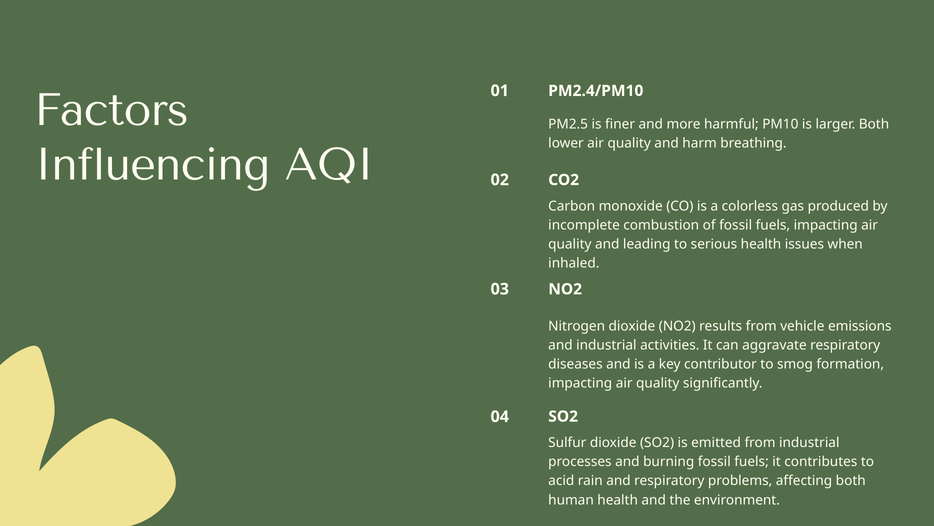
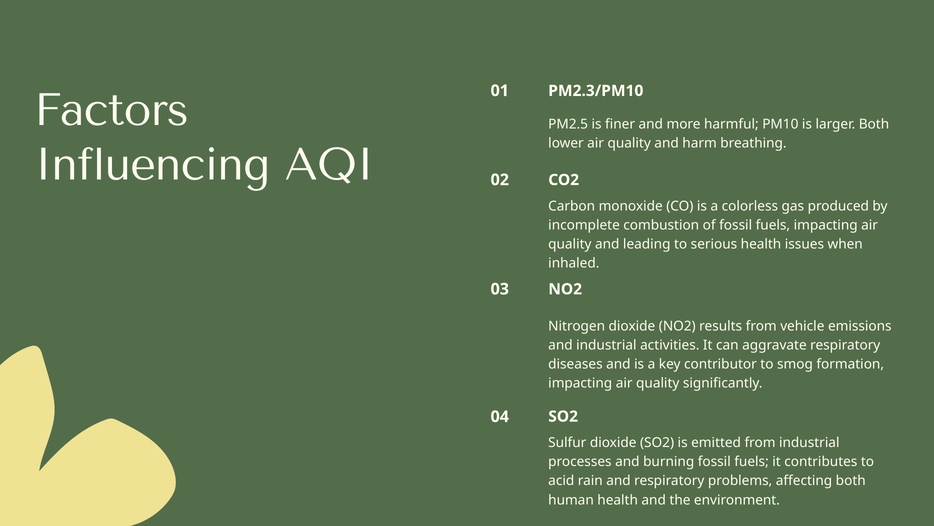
PM2.4/PM10: PM2.4/PM10 -> PM2.3/PM10 (596, 91)
